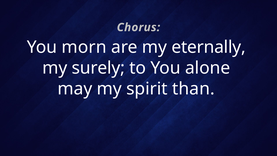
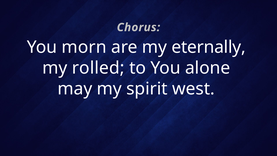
surely: surely -> rolled (98, 68)
than: than -> west (193, 89)
